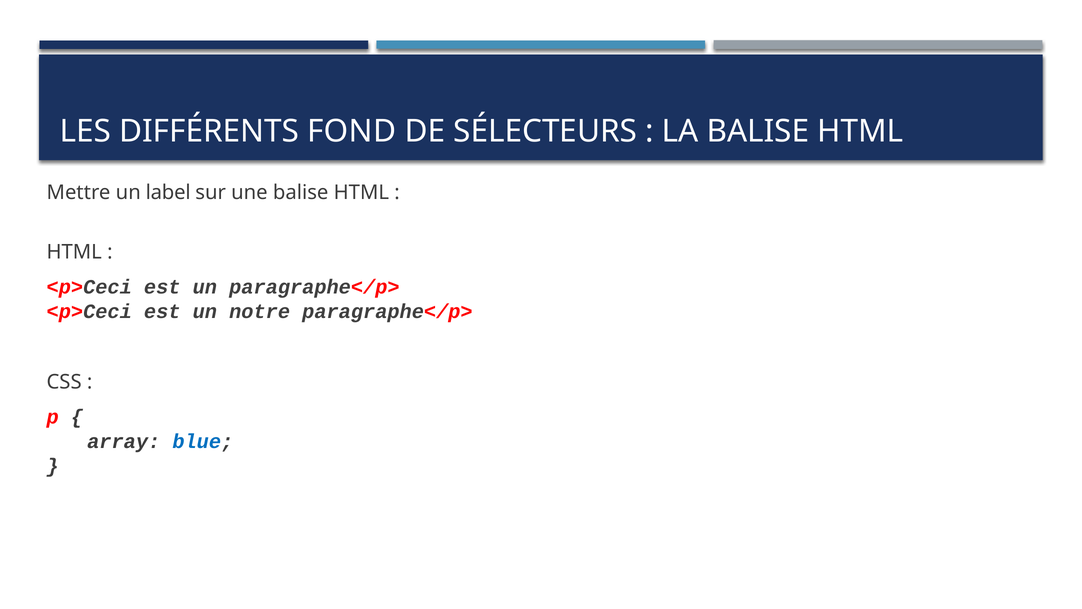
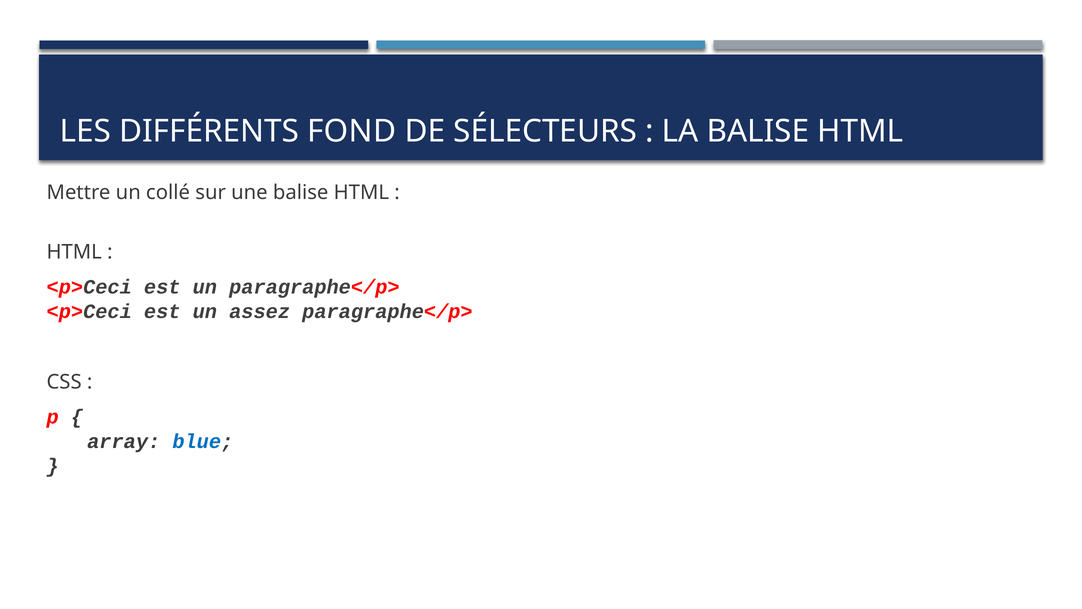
label: label -> collé (168, 192)
notre: notre -> assez (260, 311)
